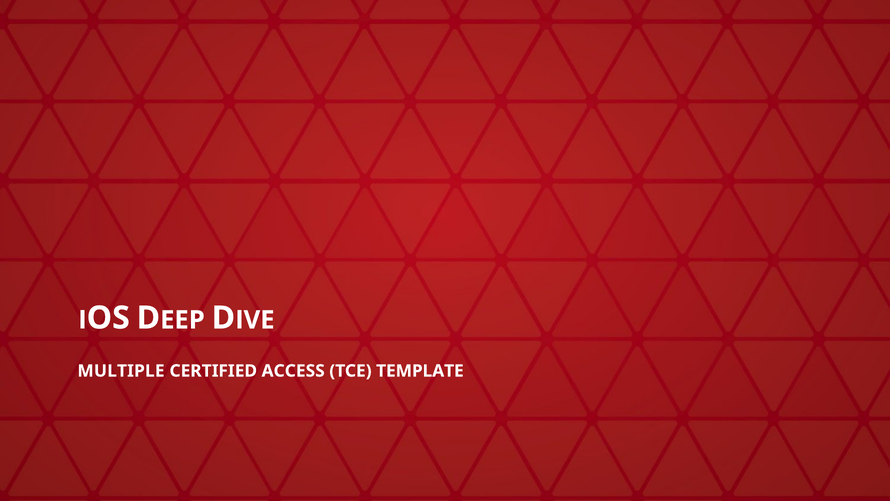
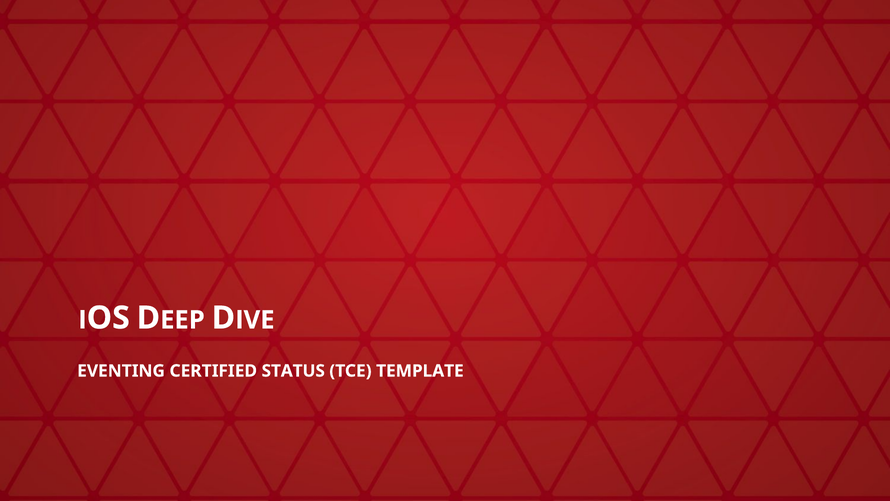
MULTIPLE: MULTIPLE -> EVENTING (121, 371)
ACCESS: ACCESS -> STATUS (293, 371)
